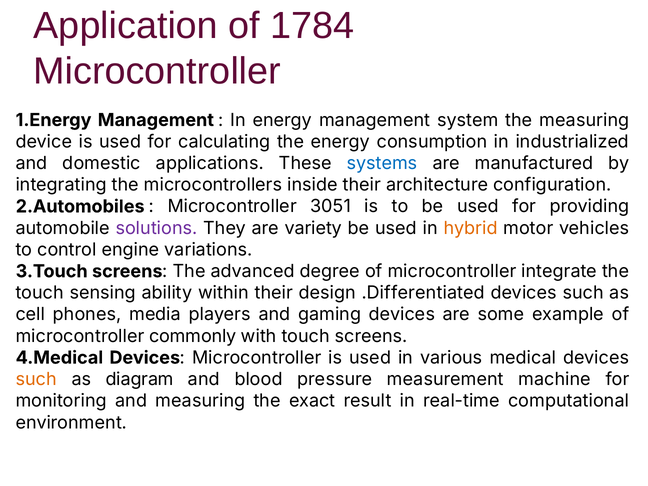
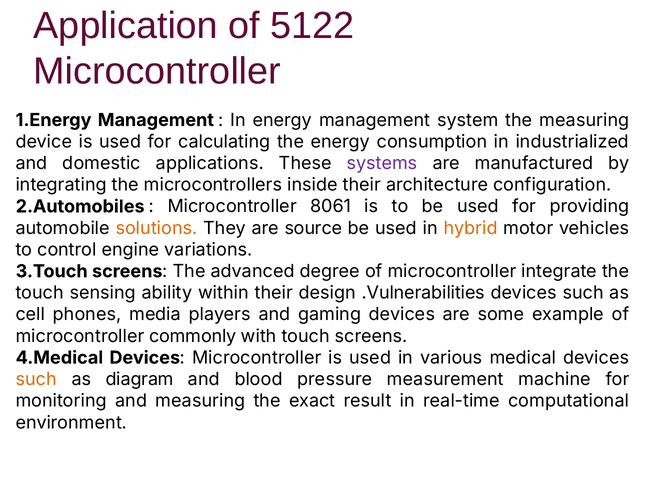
1784: 1784 -> 5122 (312, 26)
systems colour: blue -> purple (382, 163)
3051: 3051 -> 8061 (331, 206)
solutions colour: purple -> orange (157, 228)
variety: variety -> source (313, 228)
.Differentiated: .Differentiated -> .Vulnerabilities (423, 293)
